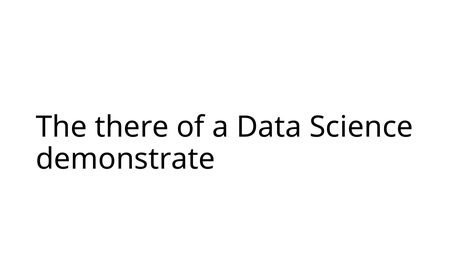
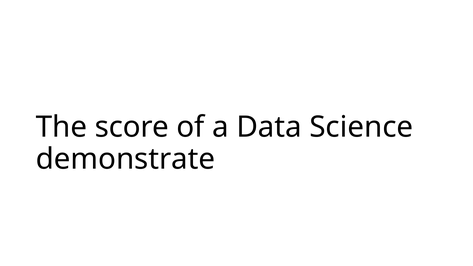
there: there -> score (132, 127)
